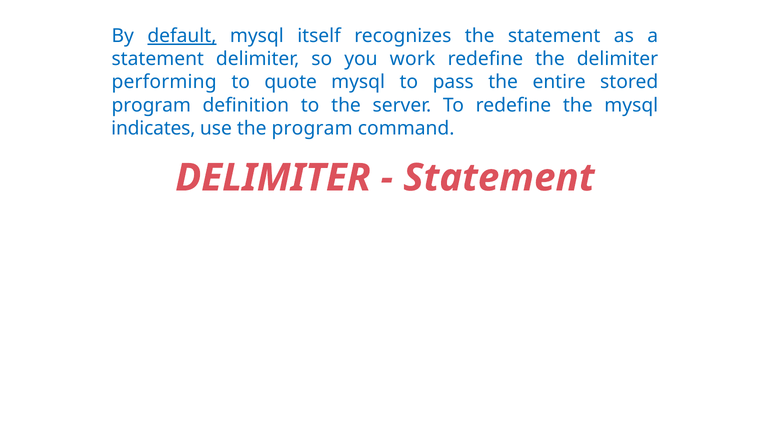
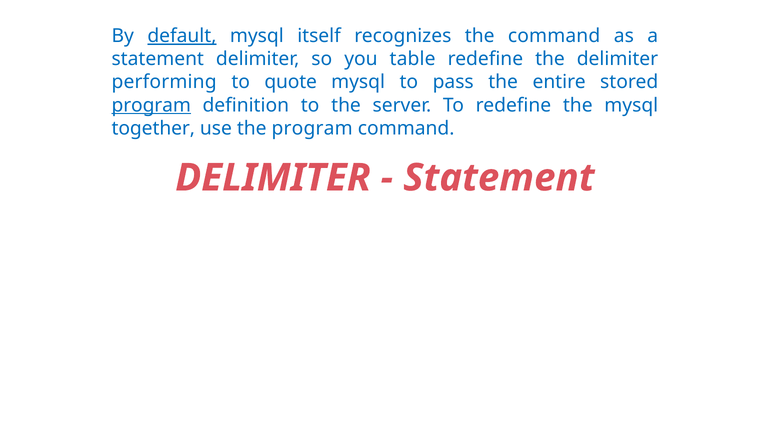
the statement: statement -> command (554, 36)
work: work -> table (413, 59)
program underline: none -> present (151, 105)
indicates: indicates -> together (153, 128)
